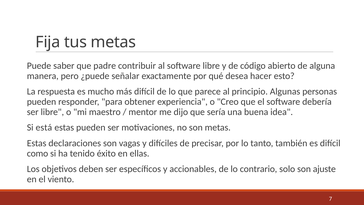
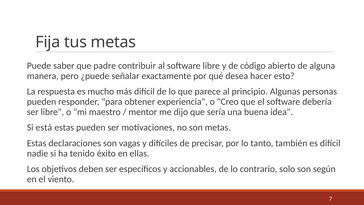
como: como -> nadie (37, 153)
ajuste: ajuste -> según (324, 169)
